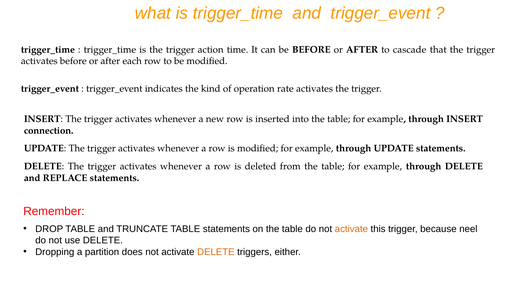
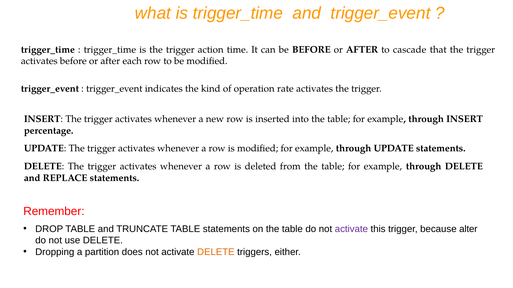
connection: connection -> percentage (49, 131)
activate colour: orange -> purple (351, 229)
neel: neel -> alter (468, 229)
